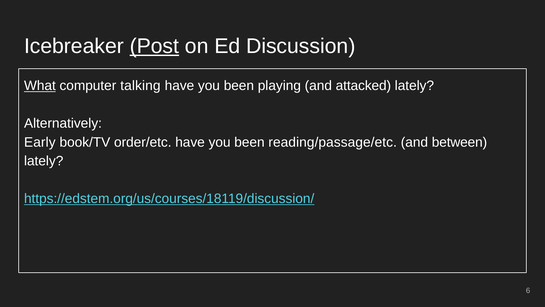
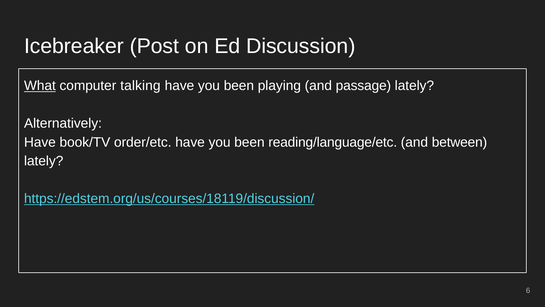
Post underline: present -> none (154, 46)
attacked: attacked -> passage (363, 86)
Early: Early -> Have (40, 142)
reading/passage/etc: reading/passage/etc -> reading/language/etc (333, 142)
